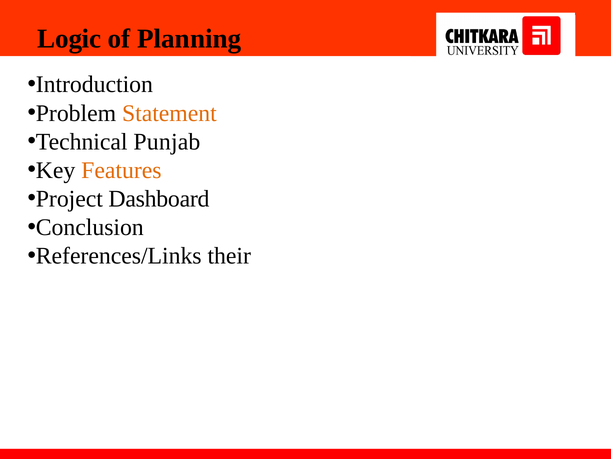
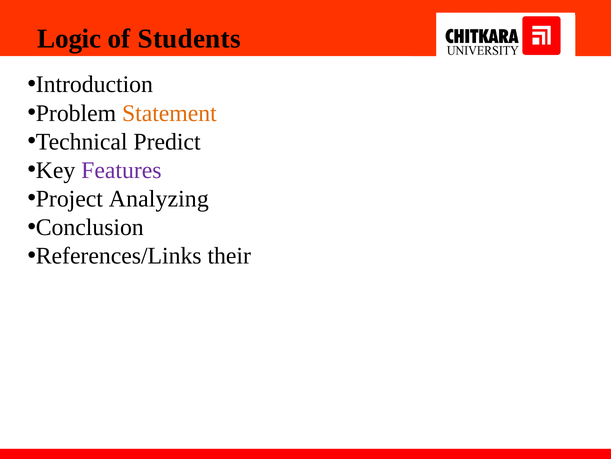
Planning: Planning -> Students (189, 39)
Punjab: Punjab -> Predict (167, 141)
Features colour: orange -> purple (121, 170)
Dashboard: Dashboard -> Analyzing (159, 199)
